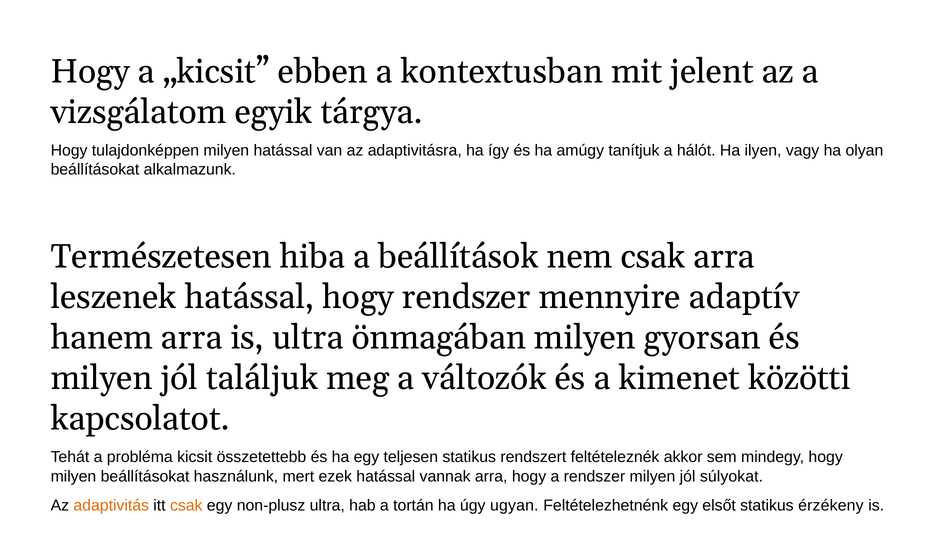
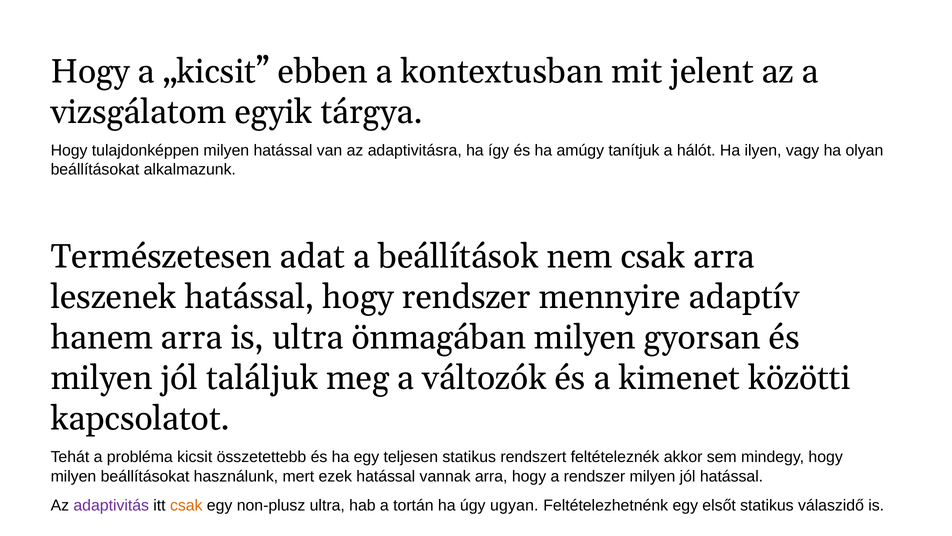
hiba: hiba -> adat (312, 257)
jól súlyokat: súlyokat -> hatással (732, 476)
adaptivitás colour: orange -> purple (111, 505)
érzékeny: érzékeny -> válaszidő (831, 505)
